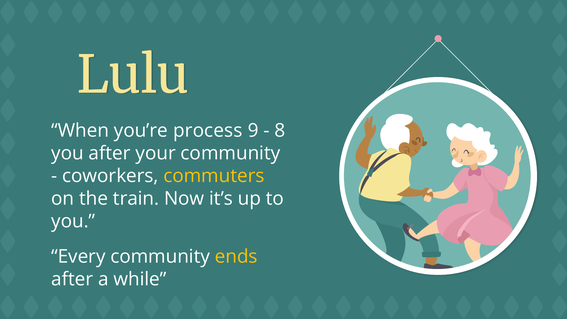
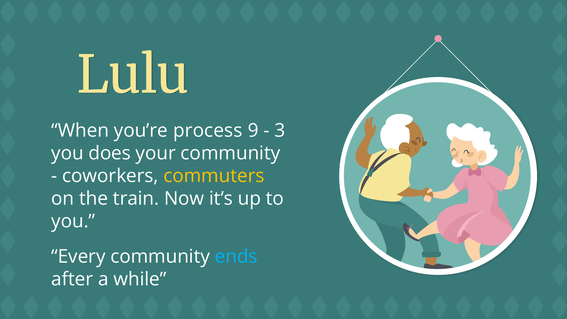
8: 8 -> 3 (280, 131)
you after: after -> does (110, 153)
ends colour: yellow -> light blue (236, 257)
